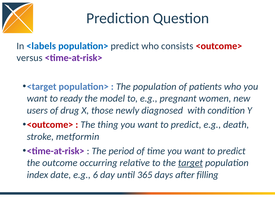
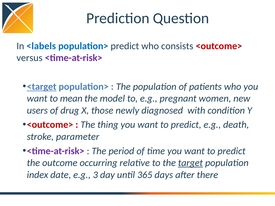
<target underline: none -> present (42, 87)
ready: ready -> mean (71, 99)
metformin: metformin -> parameter (78, 137)
6: 6 -> 3 (95, 175)
filling: filling -> there (207, 175)
